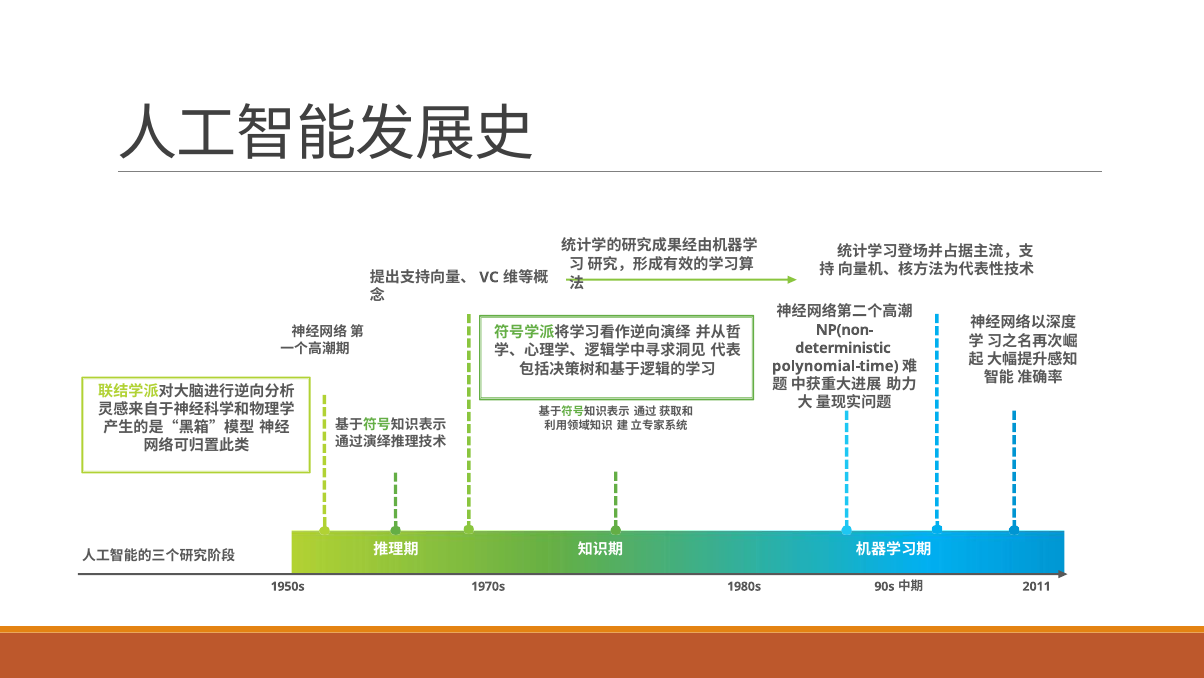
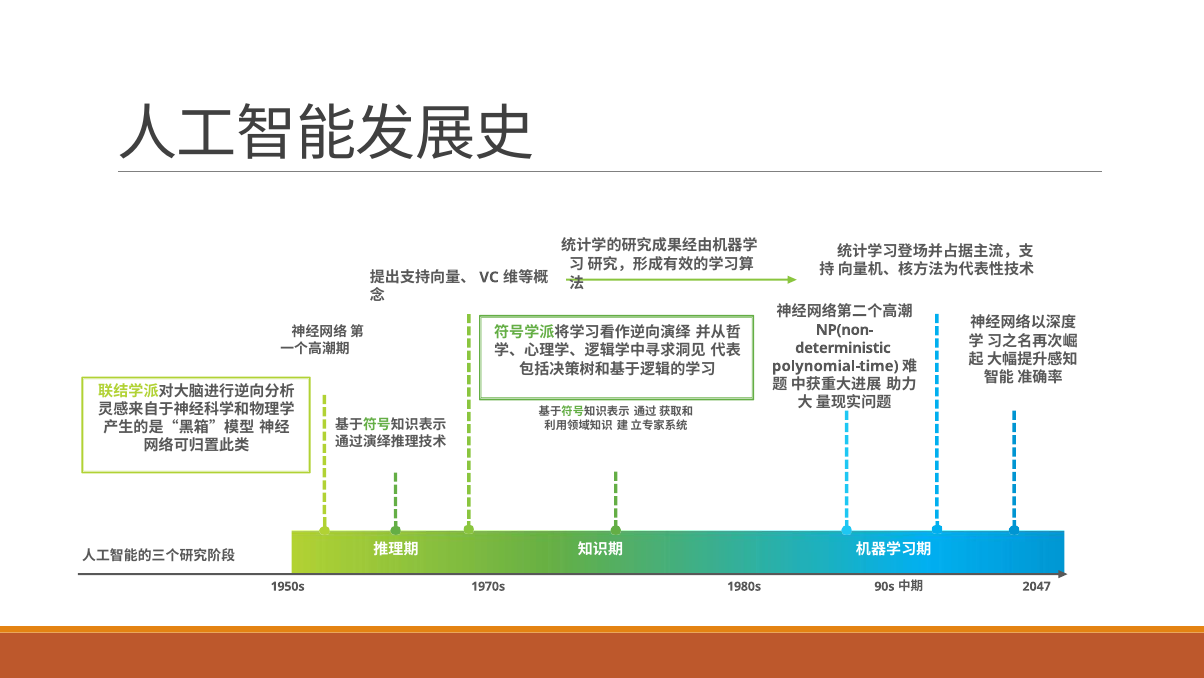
2011: 2011 -> 2047 (1037, 586)
